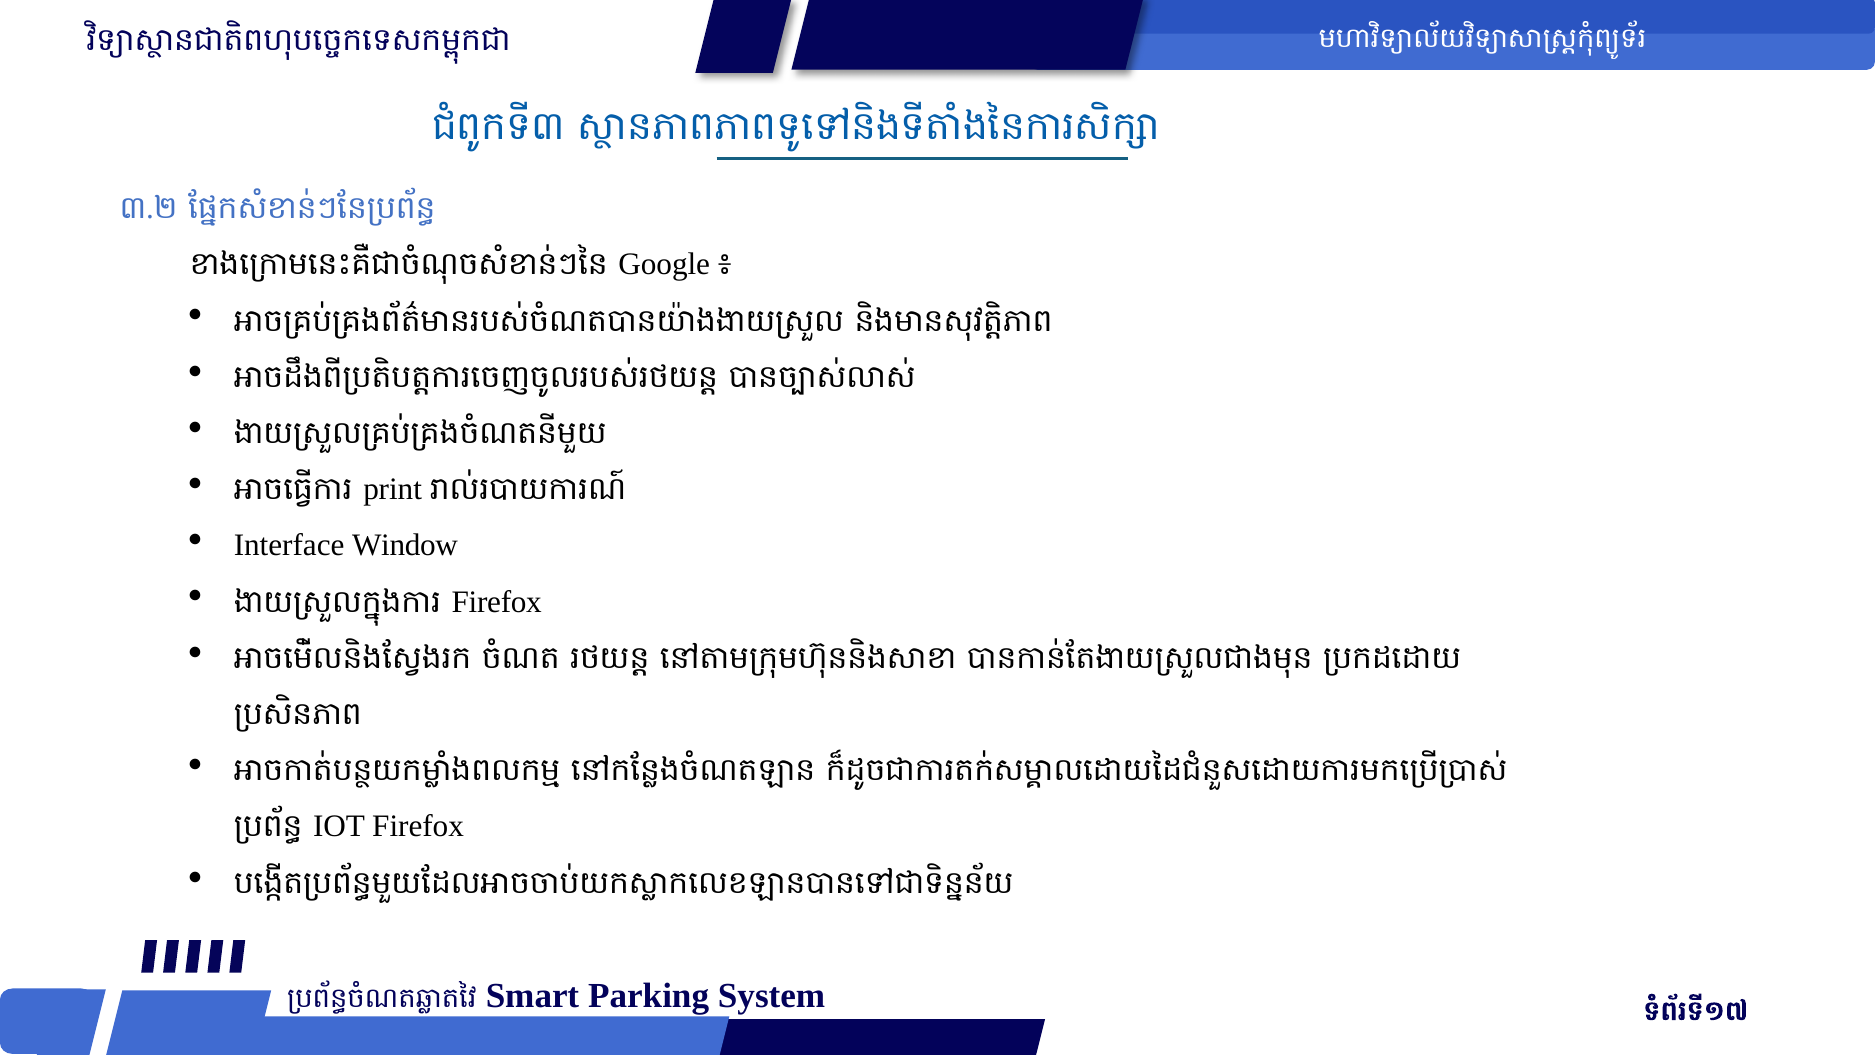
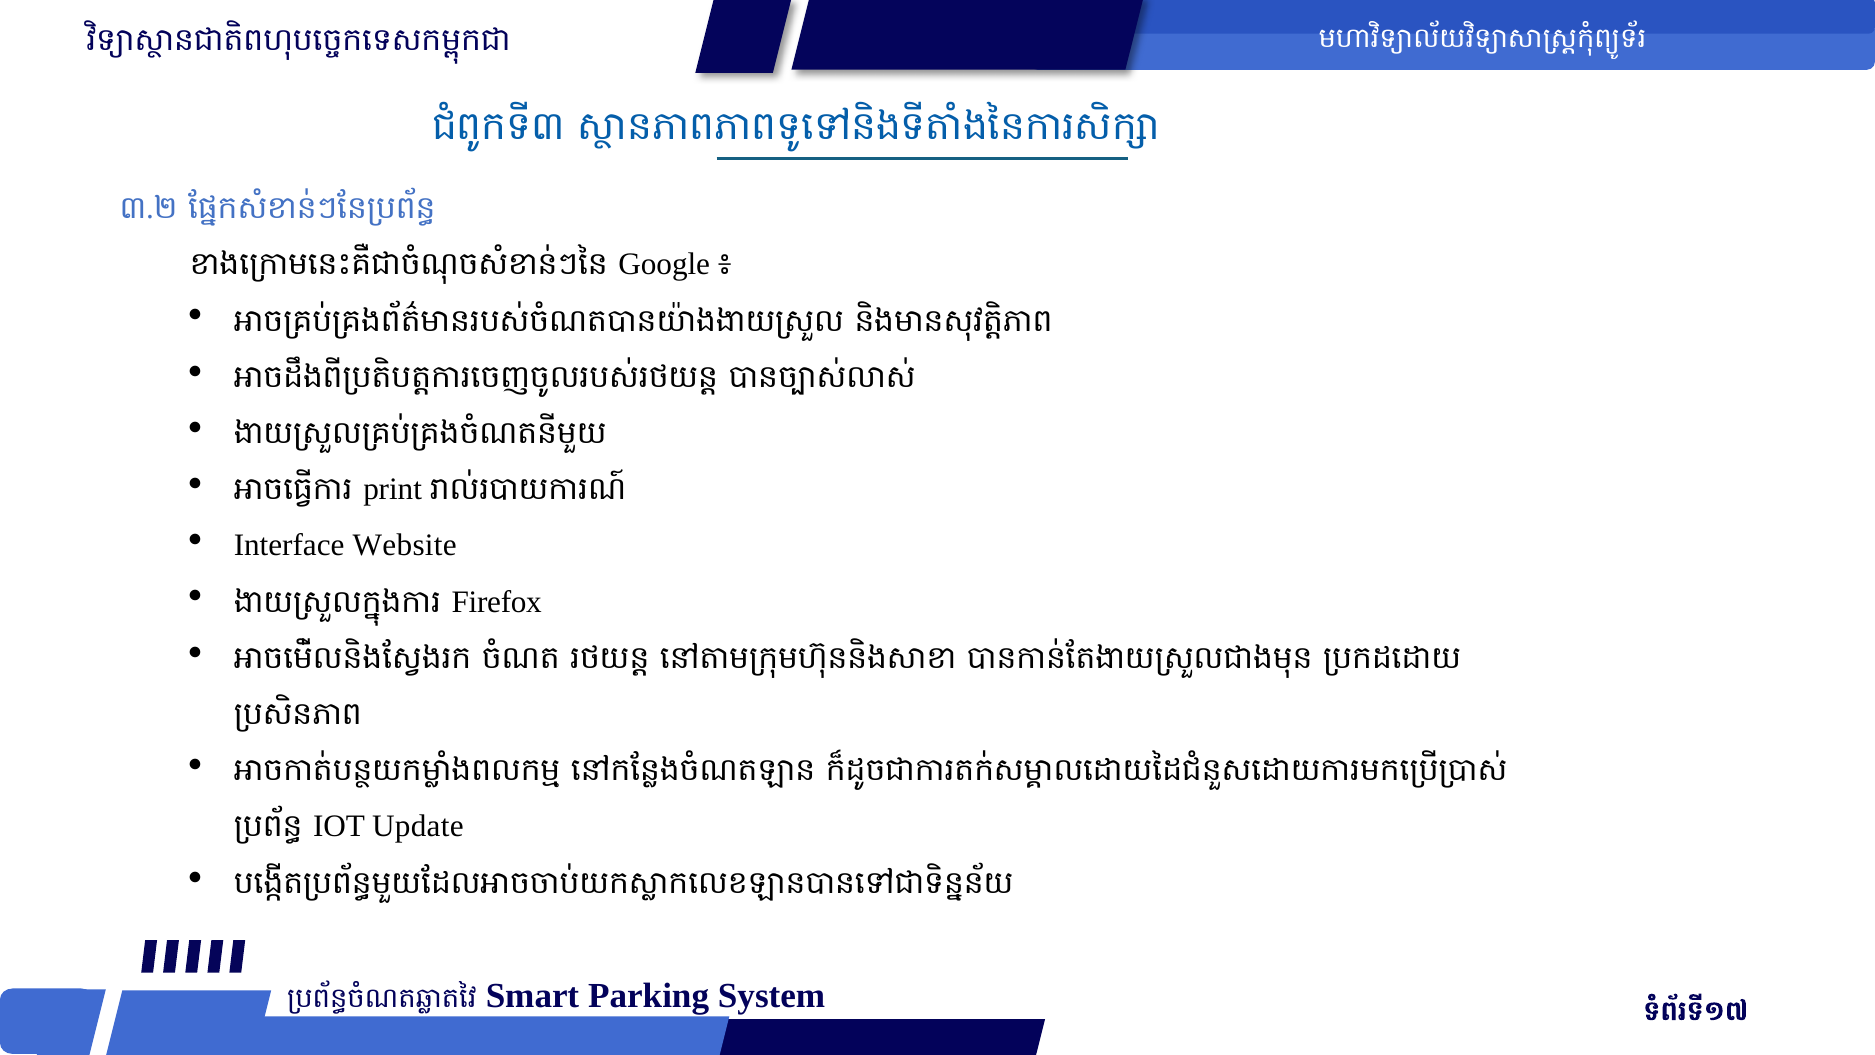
Window: Window -> Website (405, 545)
IOT Firefox: Firefox -> Update (418, 826)
